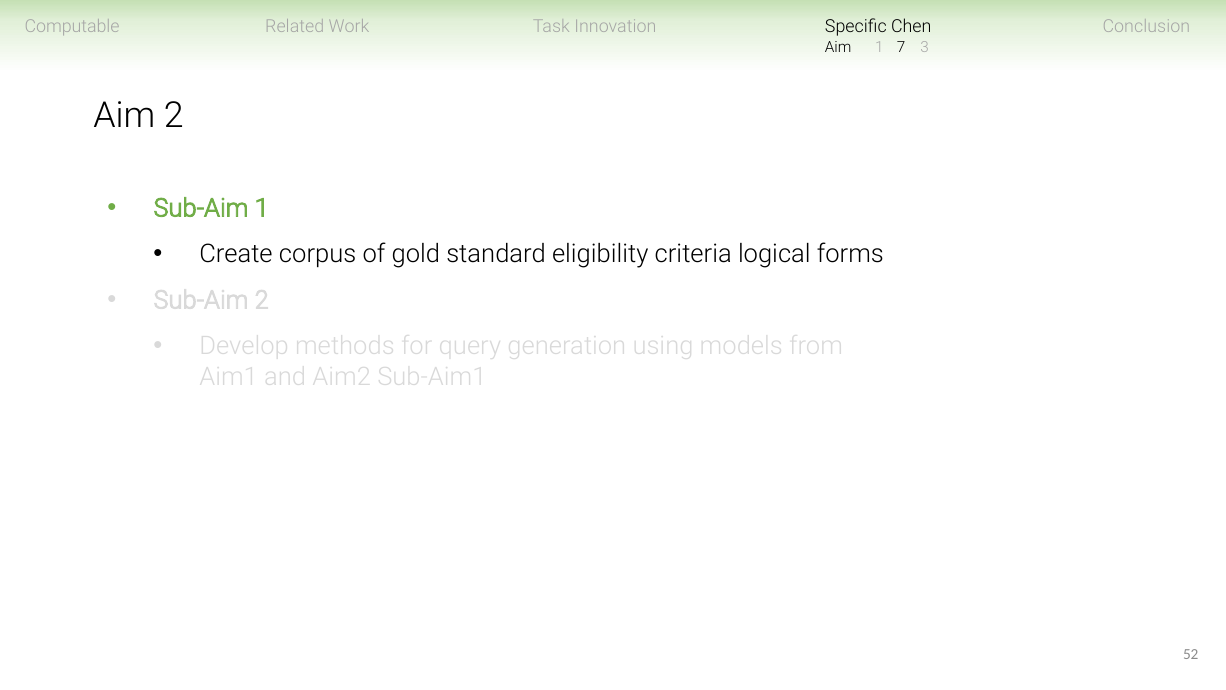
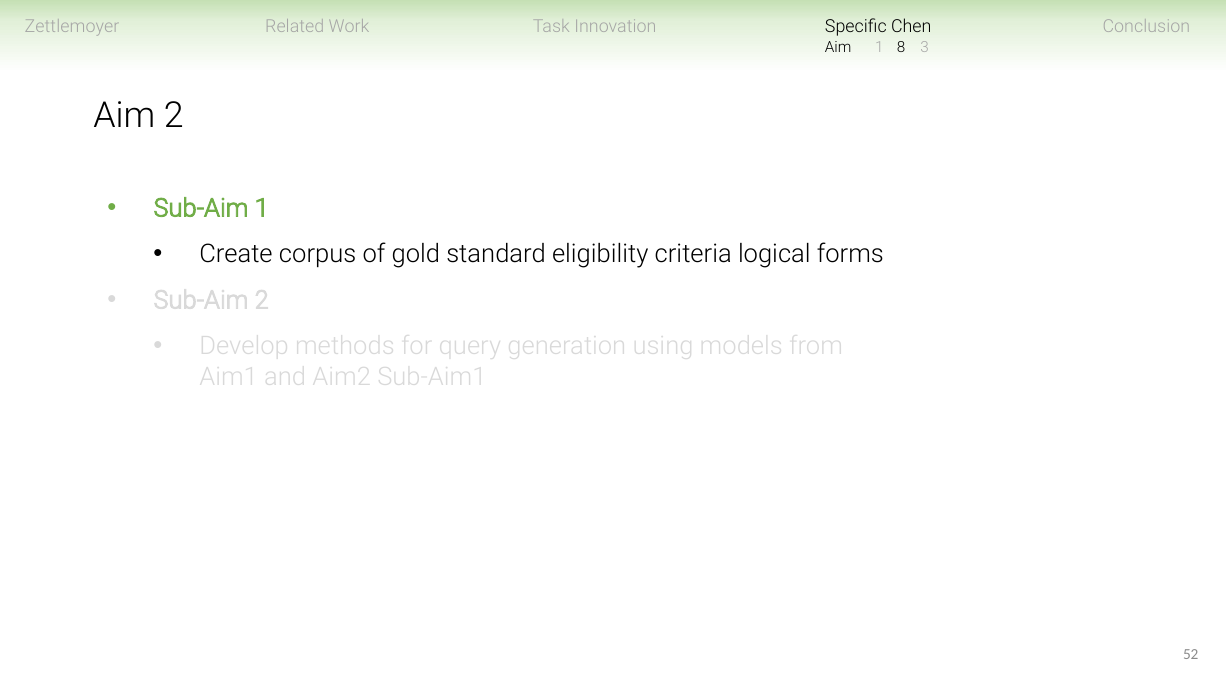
Computable: Computable -> Zettlemoyer (72, 26)
7: 7 -> 8 (901, 48)
